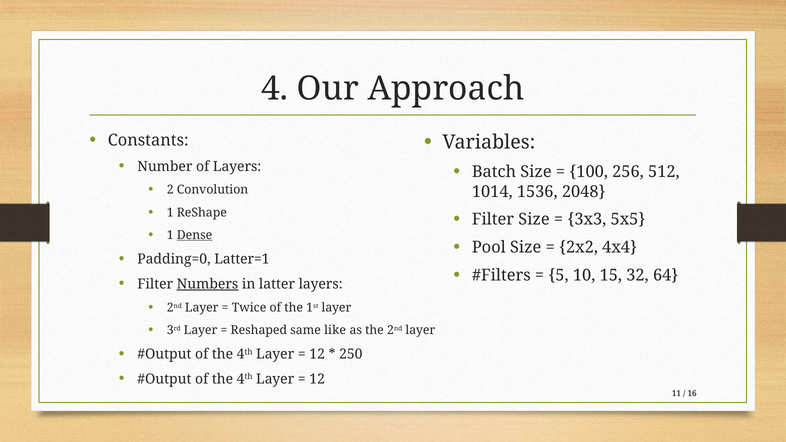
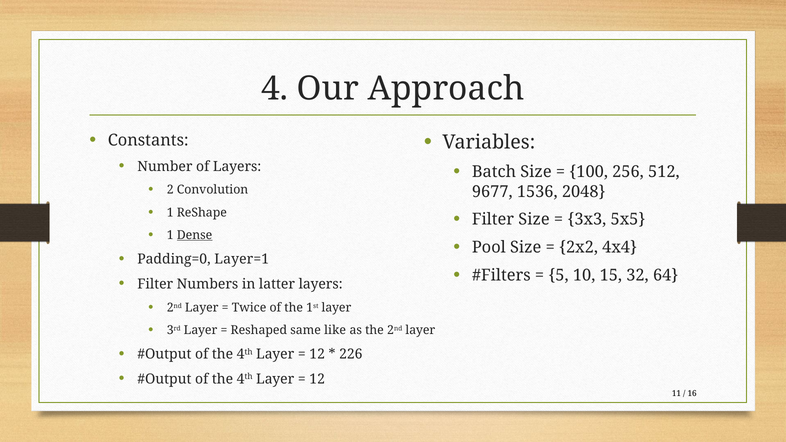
1014: 1014 -> 9677 (492, 192)
Latter=1: Latter=1 -> Layer=1 (242, 259)
Numbers underline: present -> none (208, 284)
250: 250 -> 226 (351, 354)
